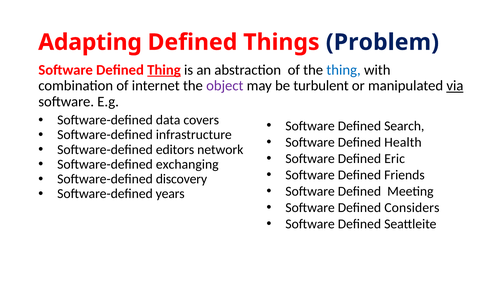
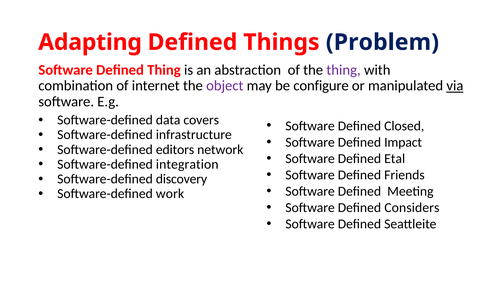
Thing underline: present -> none (164, 70)
thing colour: blue -> purple (344, 70)
turbulent: turbulent -> configure (321, 86)
Search: Search -> Closed (404, 126)
Health: Health -> Impact (403, 142)
Eric: Eric -> Etal (395, 159)
exchanging: exchanging -> integration (187, 164)
years: years -> work (170, 194)
